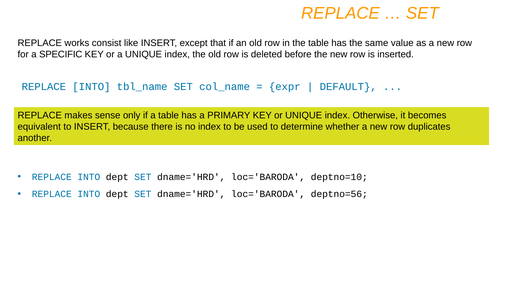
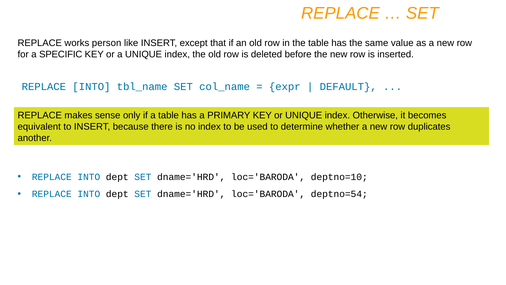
consist: consist -> person (107, 43)
deptno=56: deptno=56 -> deptno=54 (339, 194)
